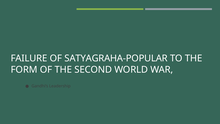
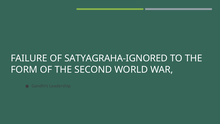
SATYAGRAHA-POPULAR: SATYAGRAHA-POPULAR -> SATYAGRAHA-IGNORED (116, 58)
